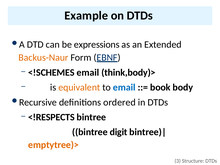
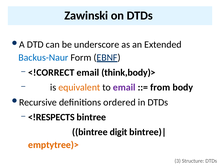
Example: Example -> Zawinski (86, 16)
expressions: expressions -> underscore (97, 45)
Backus-Naur colour: orange -> blue (43, 57)
<!SCHEMES: <!SCHEMES -> <!CORRECT (51, 73)
email colour: blue -> purple (124, 87)
book: book -> from (160, 87)
